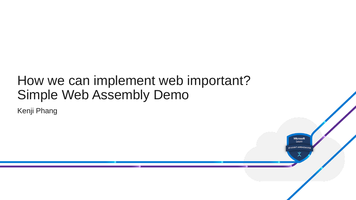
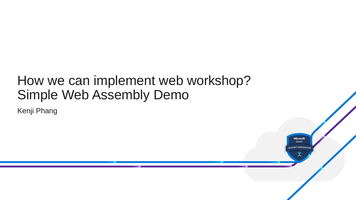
important: important -> workshop (219, 81)
